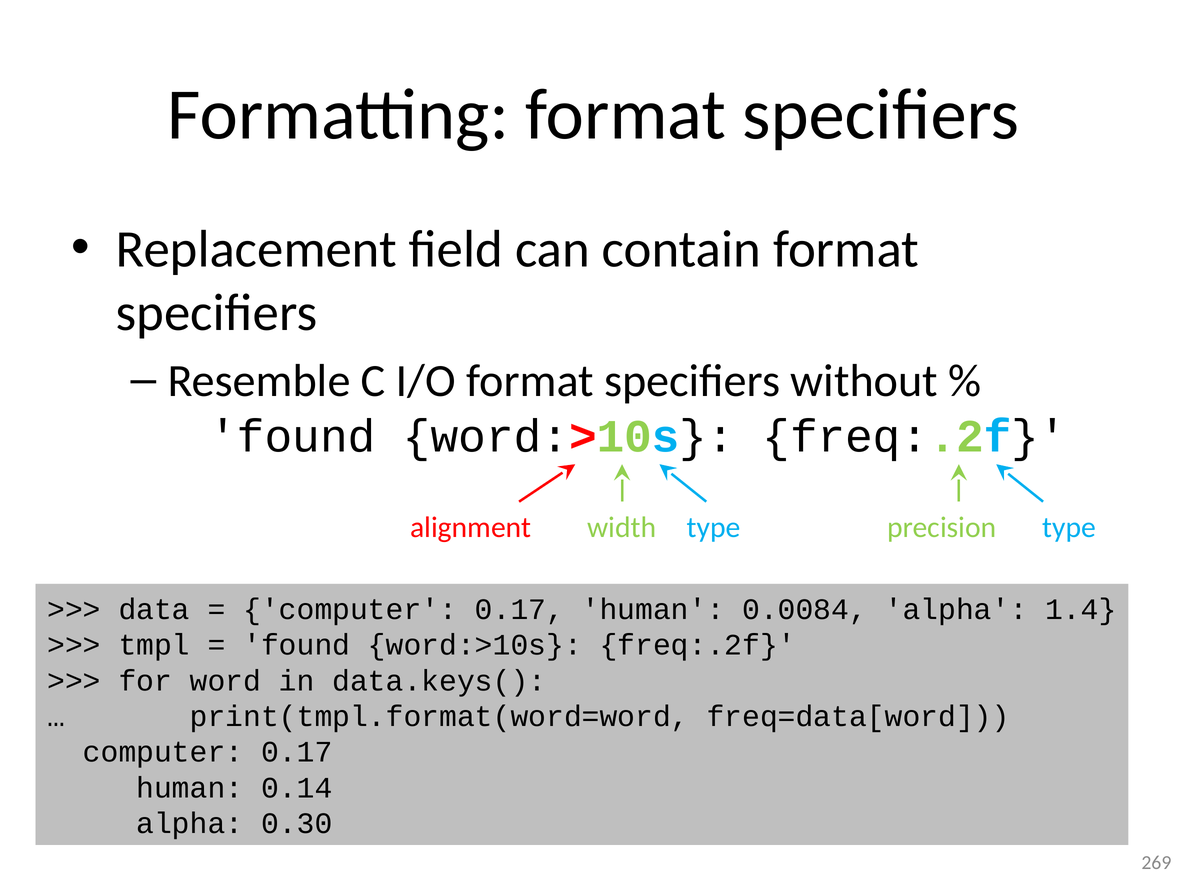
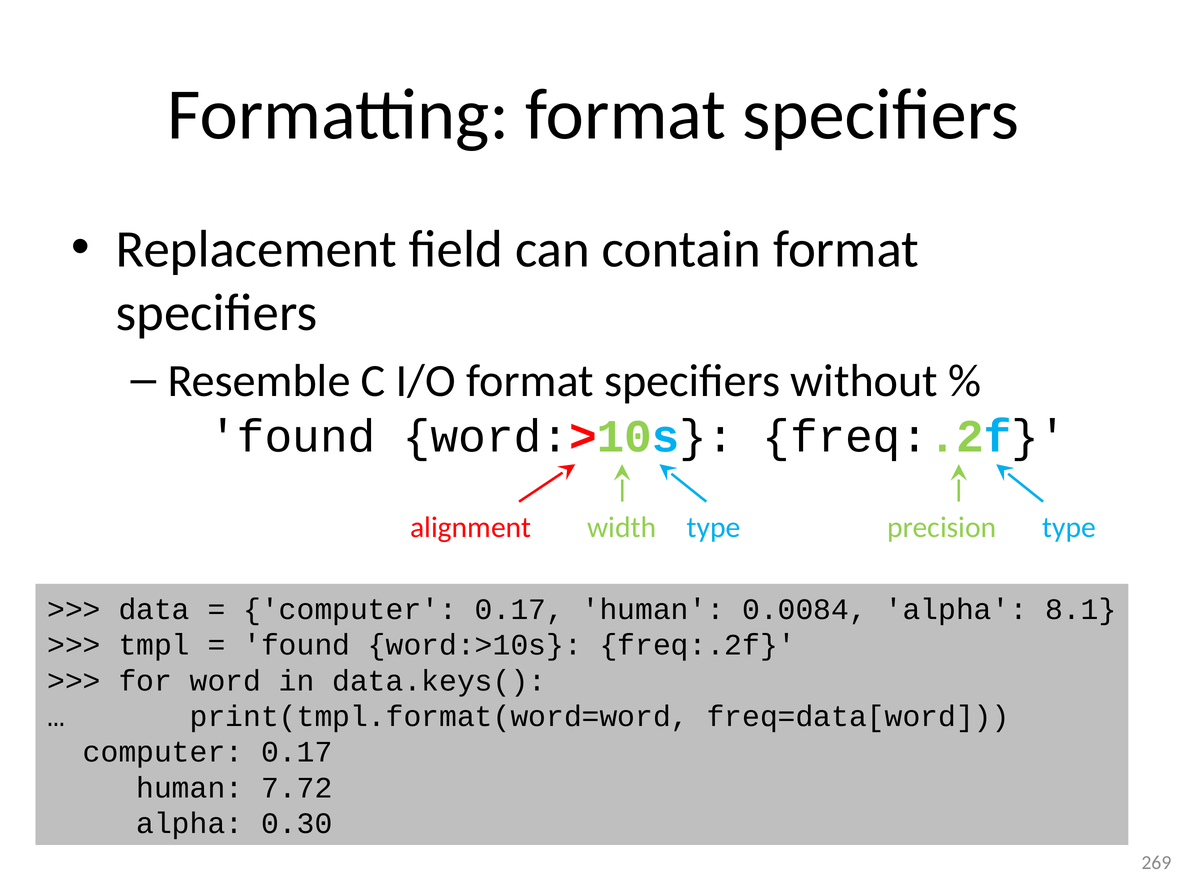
1.4: 1.4 -> 8.1 (1081, 610)
0.14: 0.14 -> 7.72 (297, 788)
